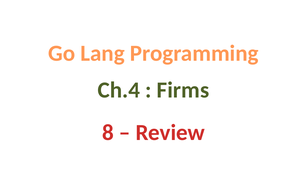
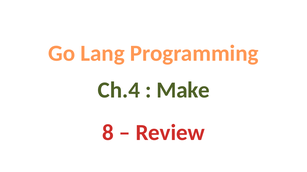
Firms: Firms -> Make (183, 91)
